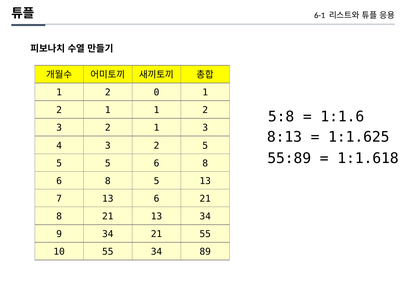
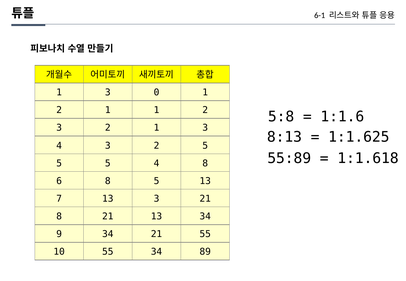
2: 2 -> 3 (108, 92)
5 6: 6 -> 4 (157, 163)
13 6: 6 -> 3 (157, 199)
